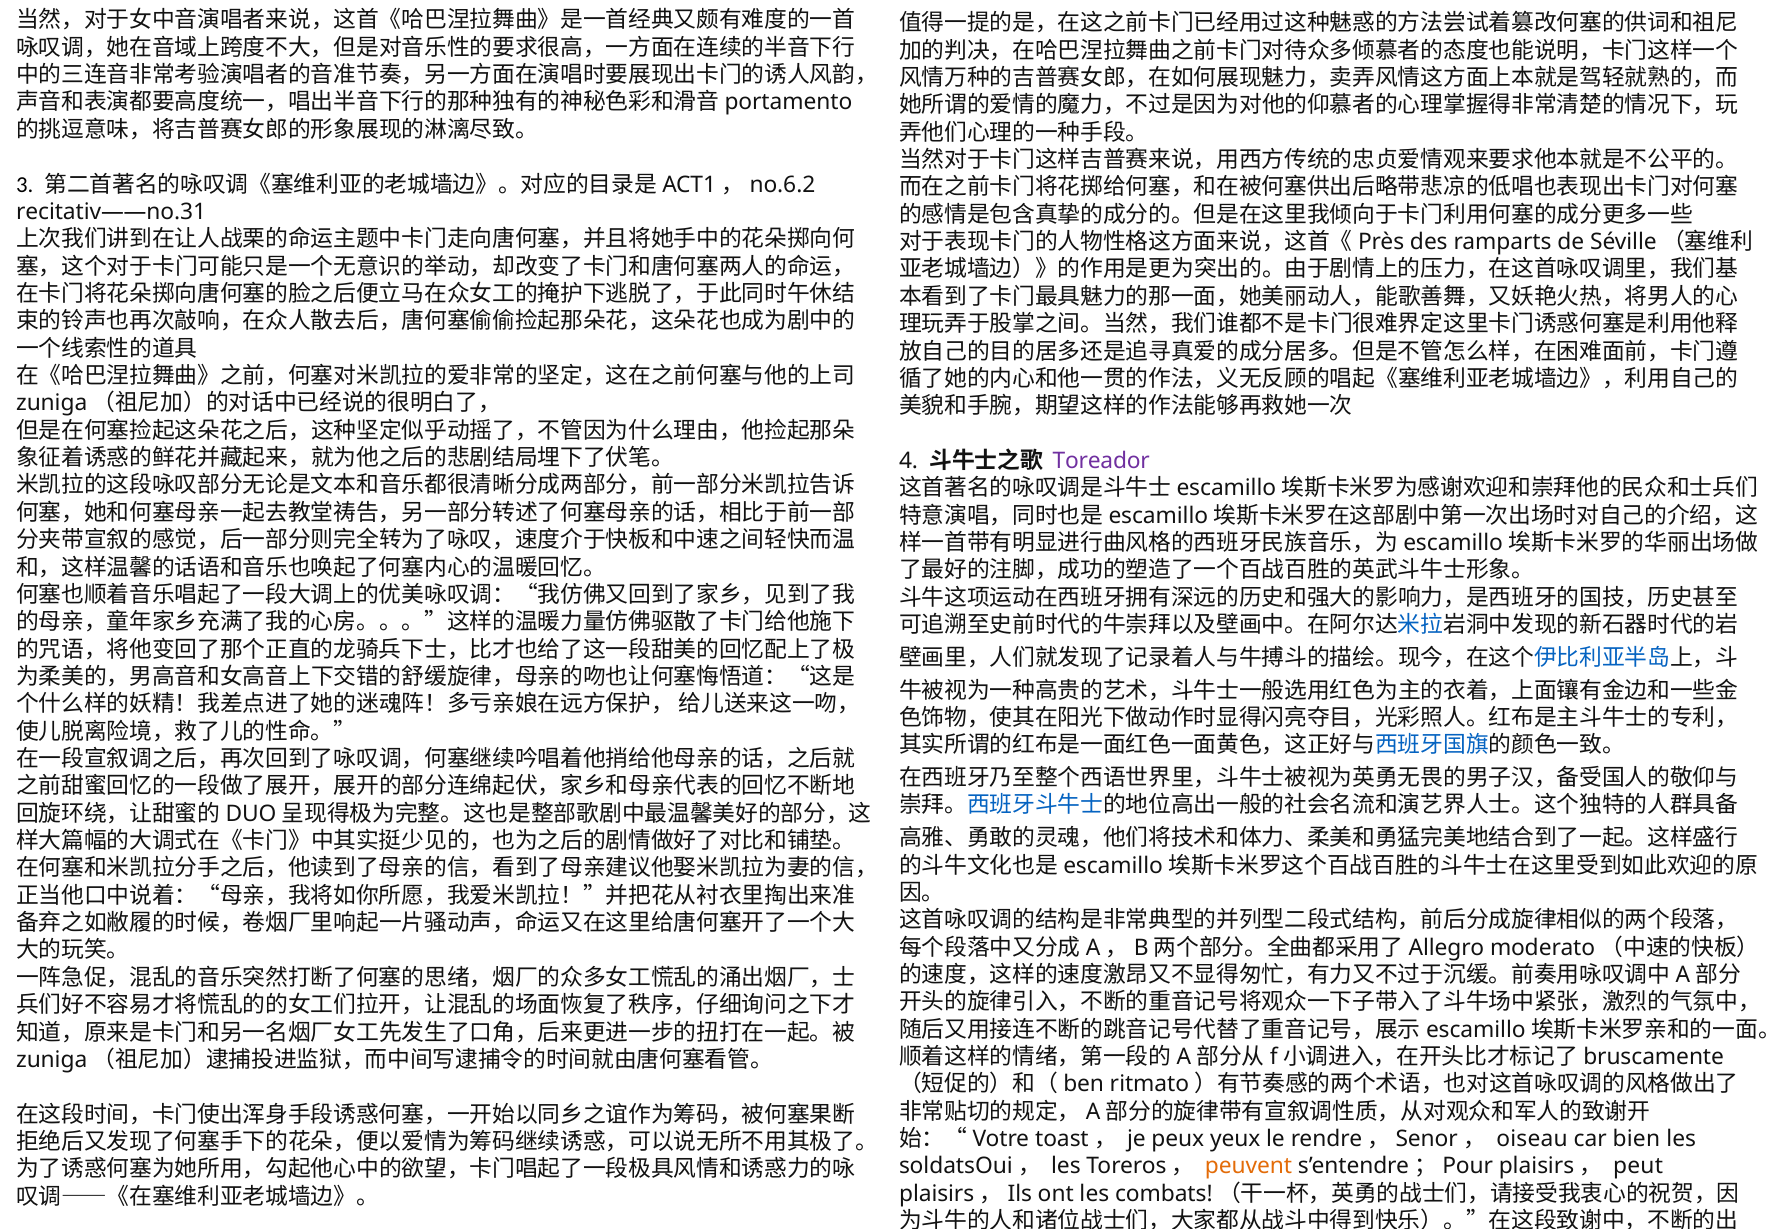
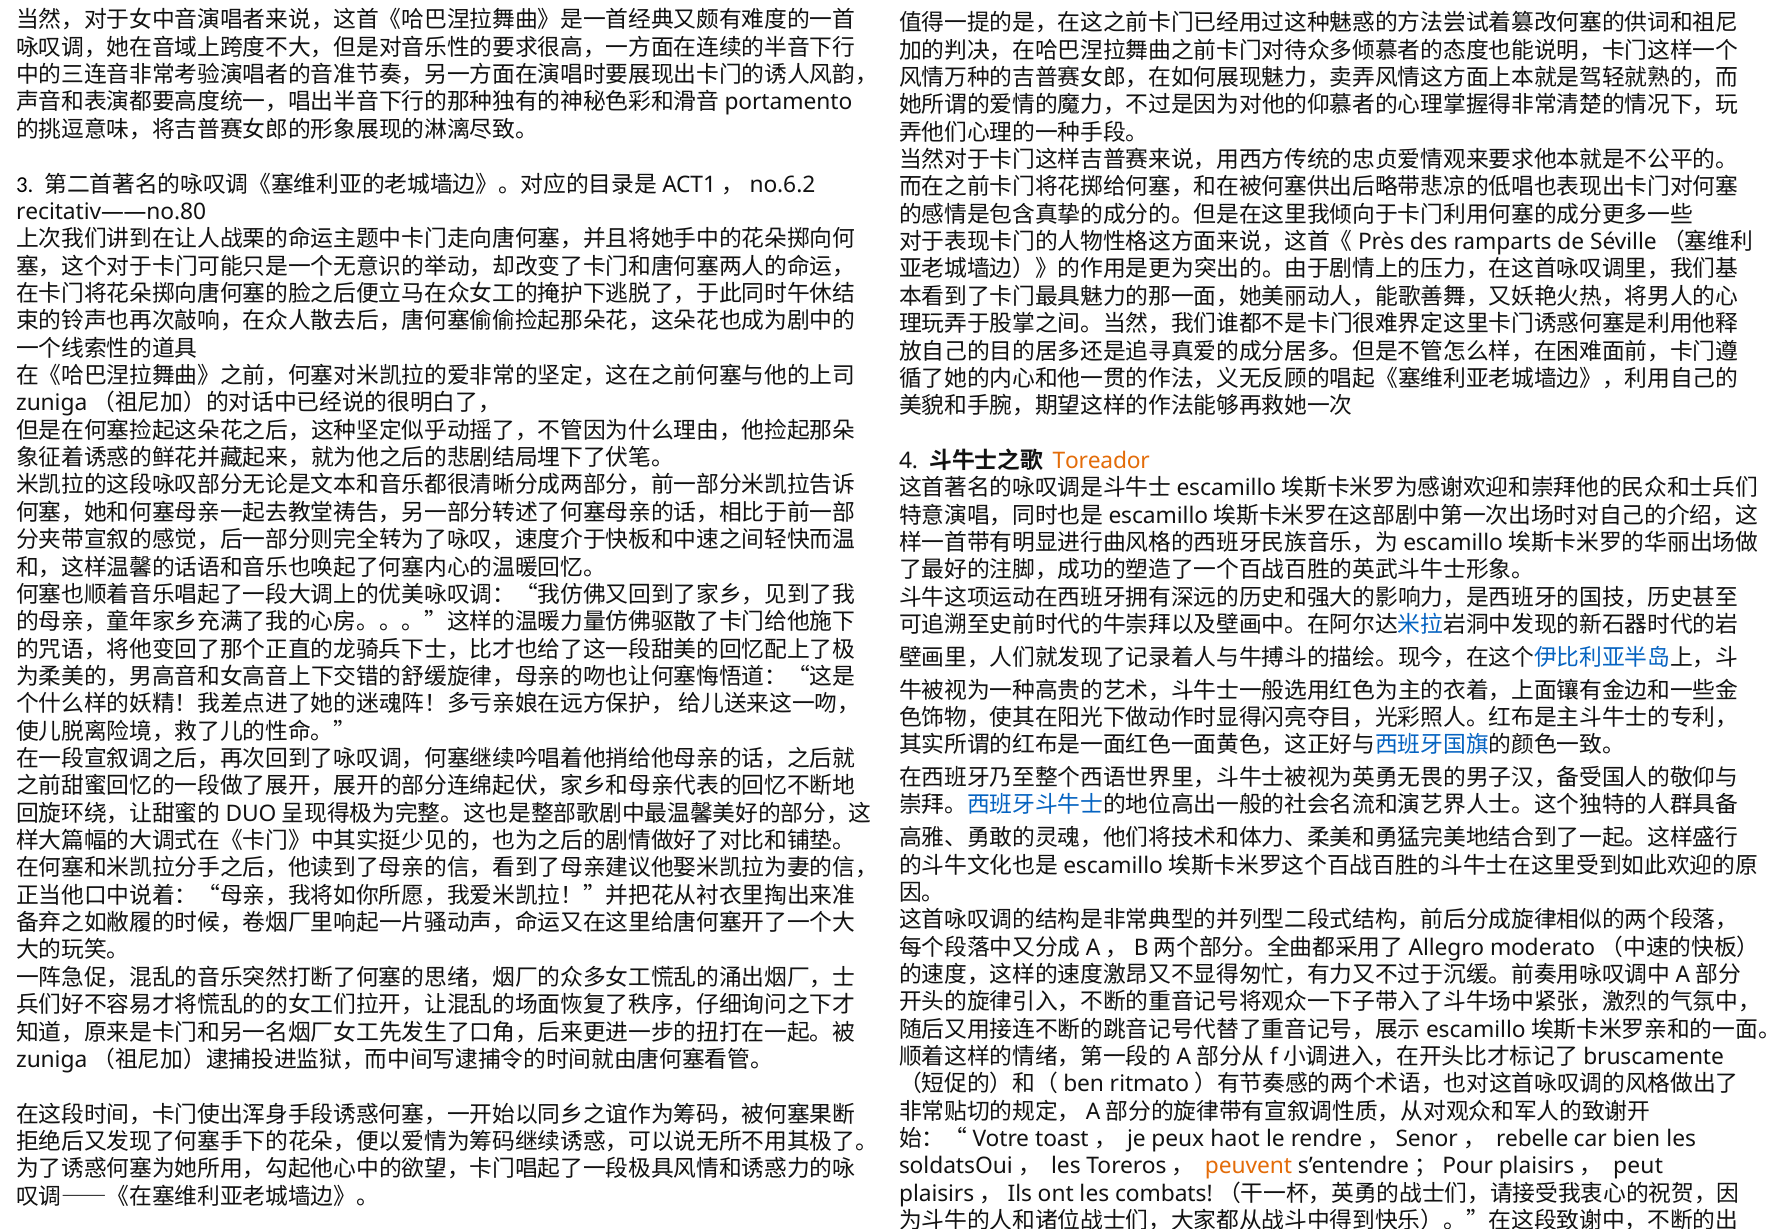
recitativ——no.31: recitativ——no.31 -> recitativ——no.80 (111, 212)
Toreador colour: purple -> orange (1101, 461)
yeux: yeux -> haot (1235, 1140)
oiseau: oiseau -> rebelle (1532, 1140)
